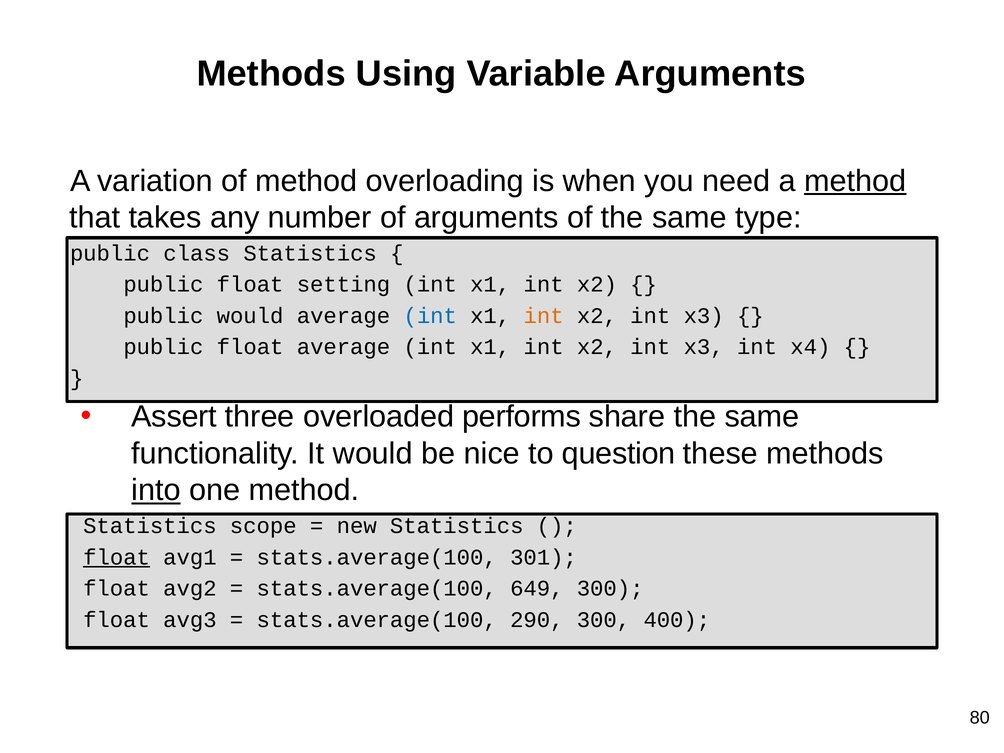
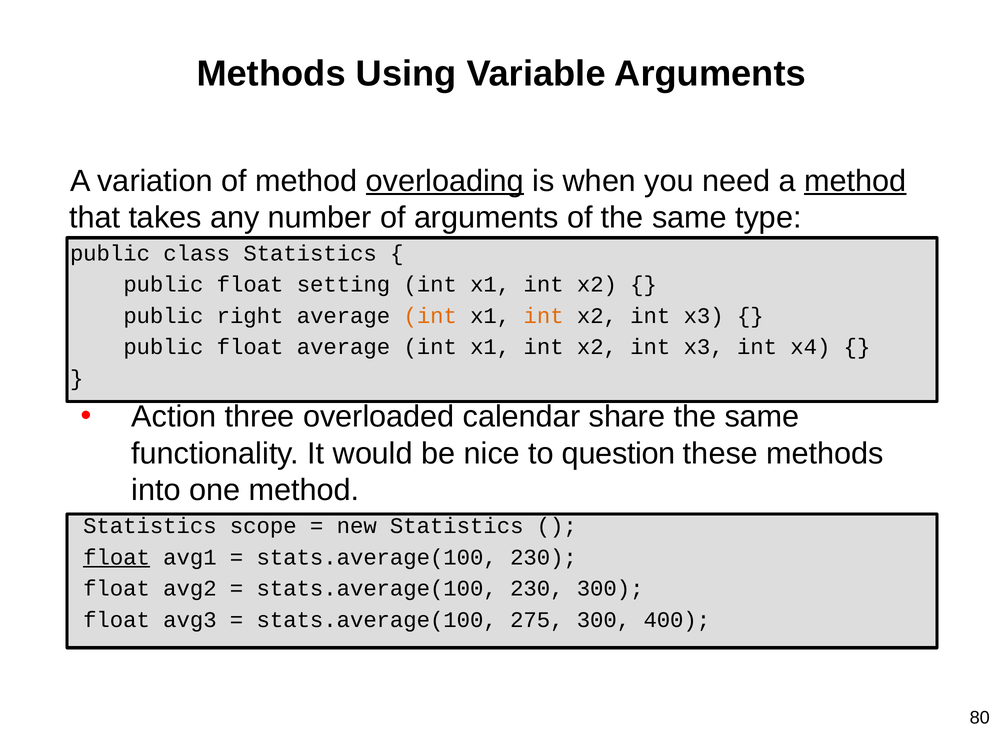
overloading underline: none -> present (445, 181)
public would: would -> right (250, 316)
int colour: blue -> orange (430, 316)
Assert: Assert -> Action (174, 417)
performs: performs -> calendar (522, 417)
into underline: present -> none (156, 490)
301: 301 -> 230 (544, 557)
649: 649 -> 230 (537, 588)
290: 290 -> 275 (537, 620)
